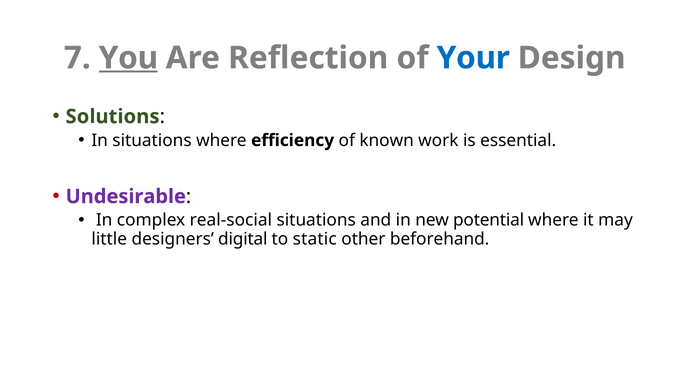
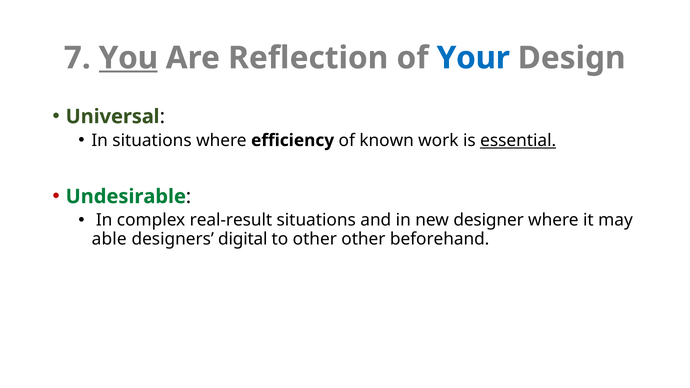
Solutions: Solutions -> Universal (113, 117)
essential underline: none -> present (518, 140)
Undesirable colour: purple -> green (126, 197)
real-social: real-social -> real-result (231, 220)
potential: potential -> designer (489, 220)
little: little -> able (109, 239)
to static: static -> other (315, 239)
